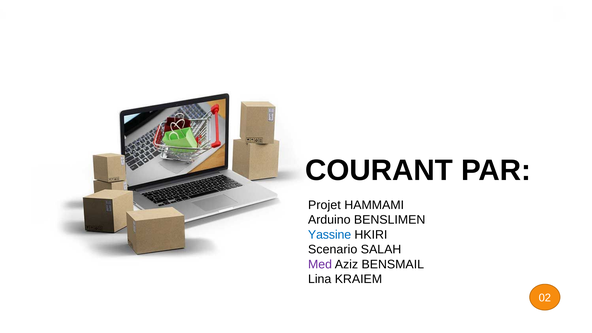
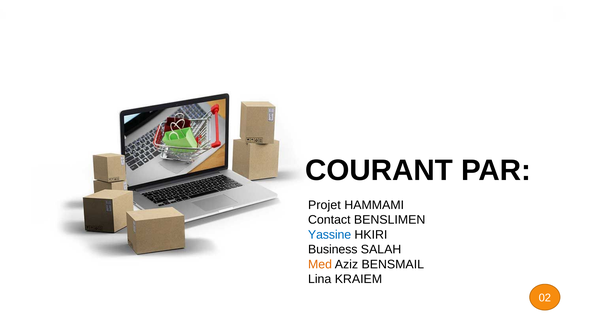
Arduino: Arduino -> Contact (329, 220)
Scenario: Scenario -> Business (333, 250)
Med colour: purple -> orange (320, 264)
